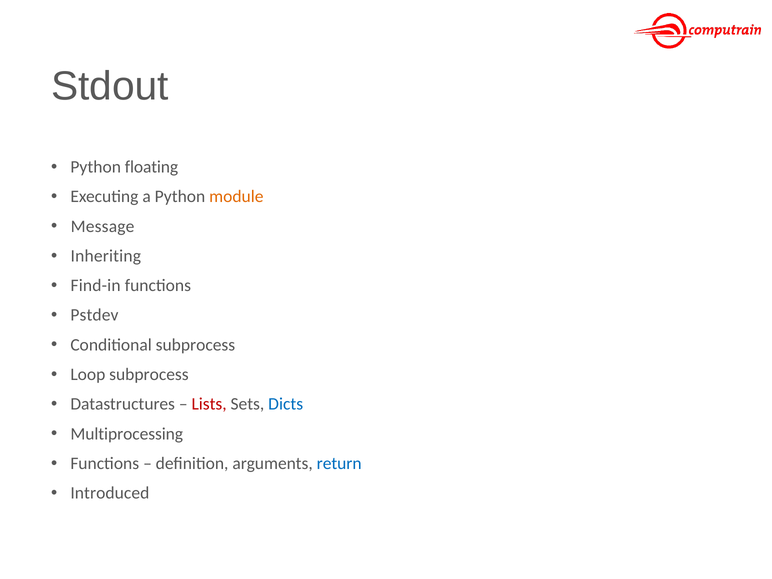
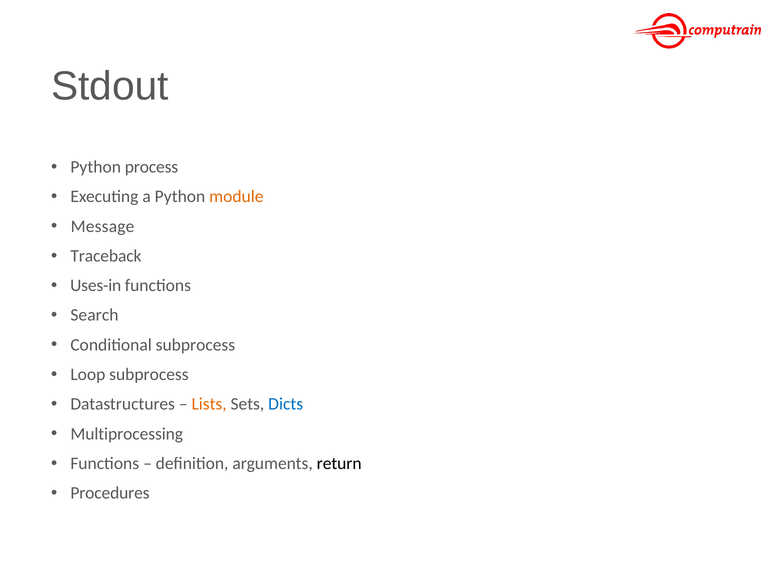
floating: floating -> process (151, 167)
Inheriting: Inheriting -> Traceback (106, 256)
Find-in: Find-in -> Uses-in (96, 286)
Pstdev: Pstdev -> Search (94, 315)
Lists colour: red -> orange (209, 404)
return colour: blue -> black (339, 463)
Introduced: Introduced -> Procedures (110, 493)
